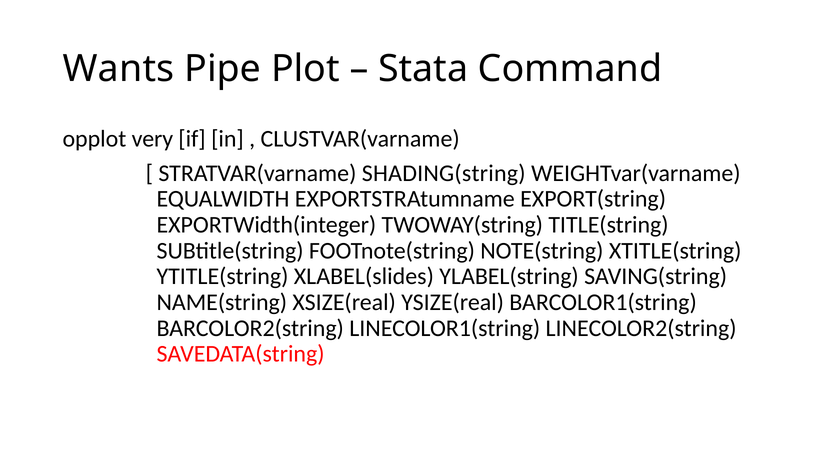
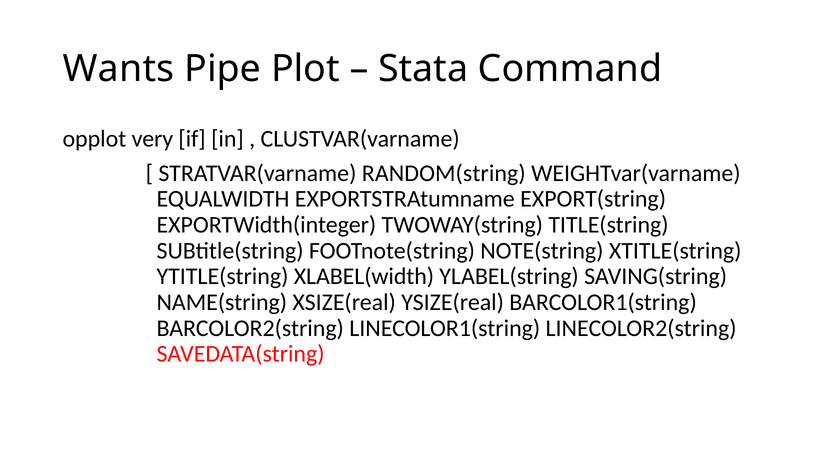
SHADING(string: SHADING(string -> RANDOM(string (444, 173)
XLABEL(slides: XLABEL(slides -> XLABEL(width (364, 276)
